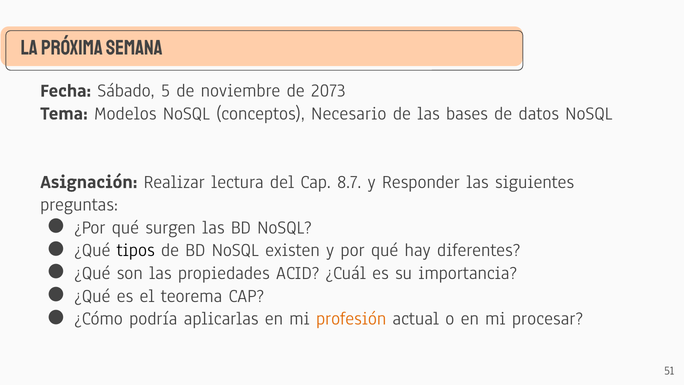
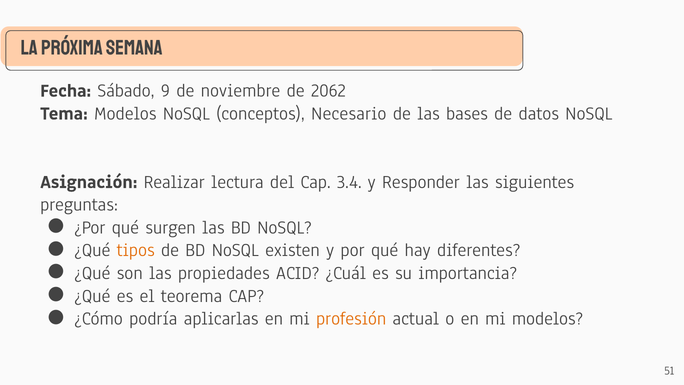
5: 5 -> 9 (165, 90)
2073: 2073 -> 2062 (328, 90)
8.7: 8.7 -> 3.4 (349, 182)
tipos colour: black -> orange (136, 250)
mi procesar: procesar -> modelos (547, 318)
